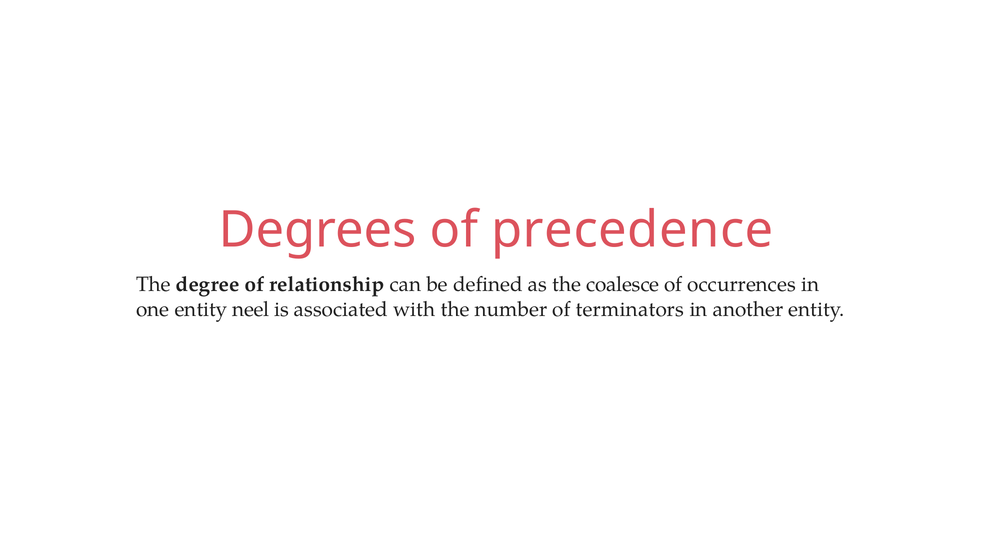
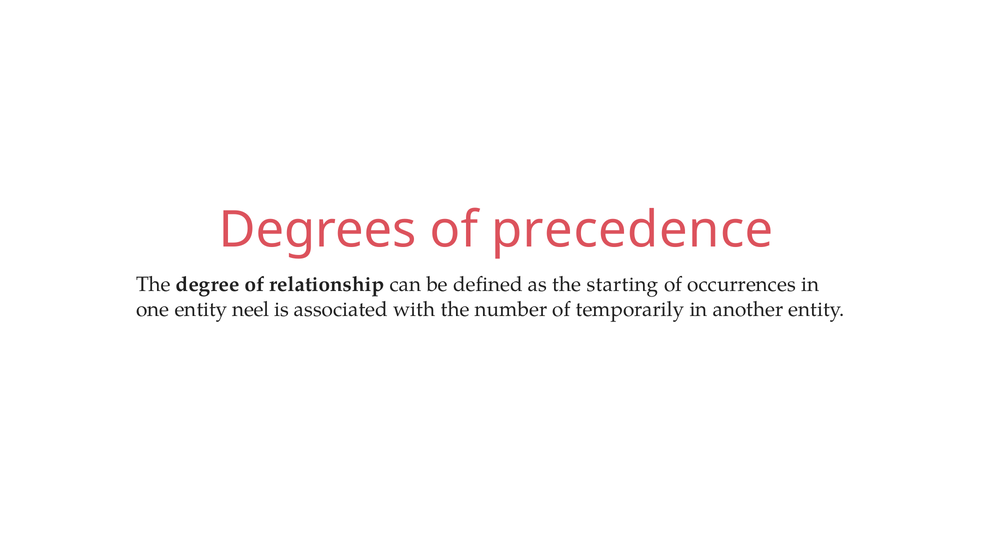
coalesce: coalesce -> starting (623, 284)
terminators: terminators -> temporarily (630, 309)
